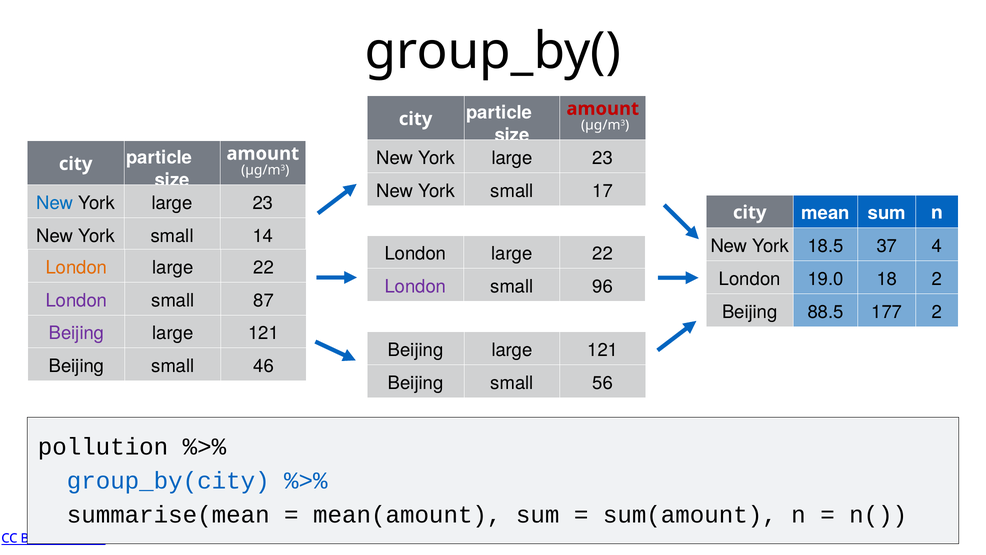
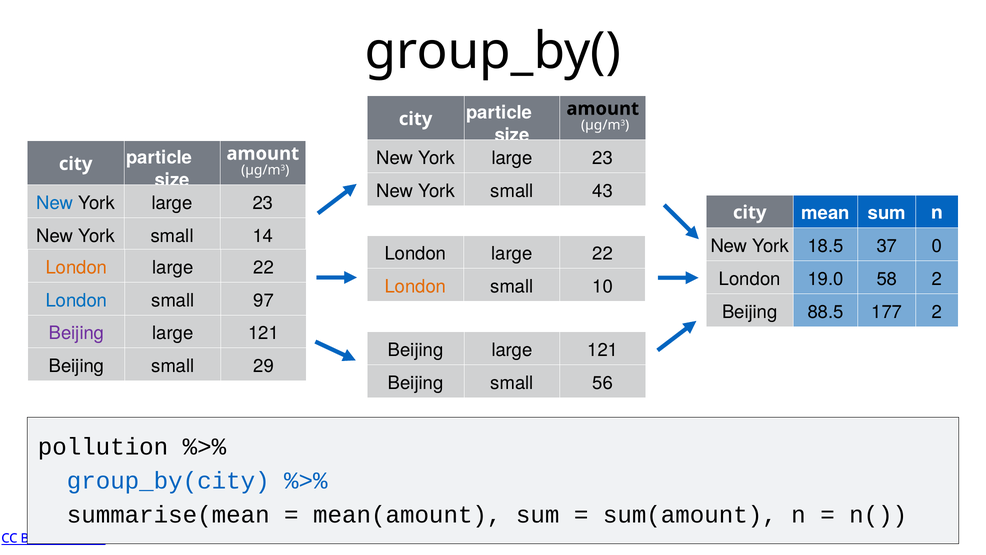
amount colour: red -> black (603, 109)
17: 17 -> 43 (603, 191)
4: 4 -> 0 (937, 246)
18: 18 -> 58 (887, 279)
London colour: purple -> orange (415, 286)
96: 96 -> 10 (603, 286)
London colour: purple -> blue (76, 300)
87: 87 -> 97 (264, 300)
46: 46 -> 29 (264, 366)
